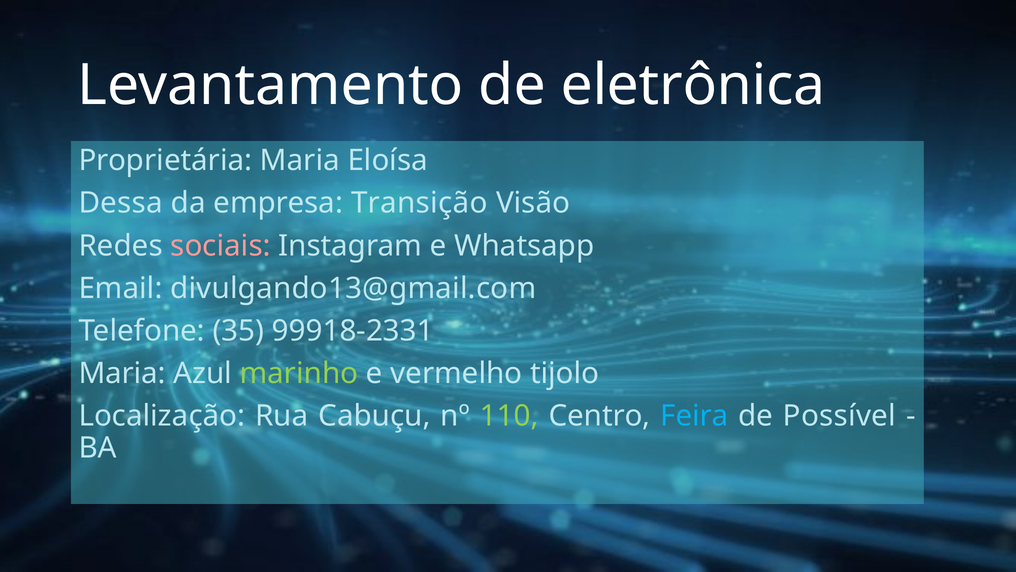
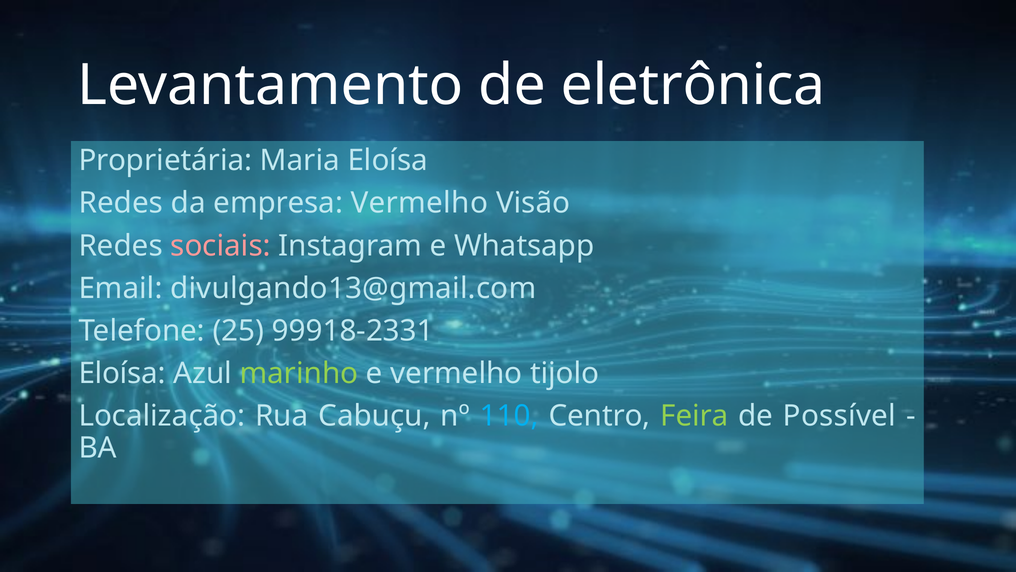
Dessa: Dessa -> Redes (121, 203)
empresa Transição: Transição -> Vermelho (419, 203)
35: 35 -> 25 (238, 331)
Maria: Maria -> Eloísa (122, 373)
110 colour: light green -> light blue (509, 416)
Feira colour: light blue -> light green (694, 416)
